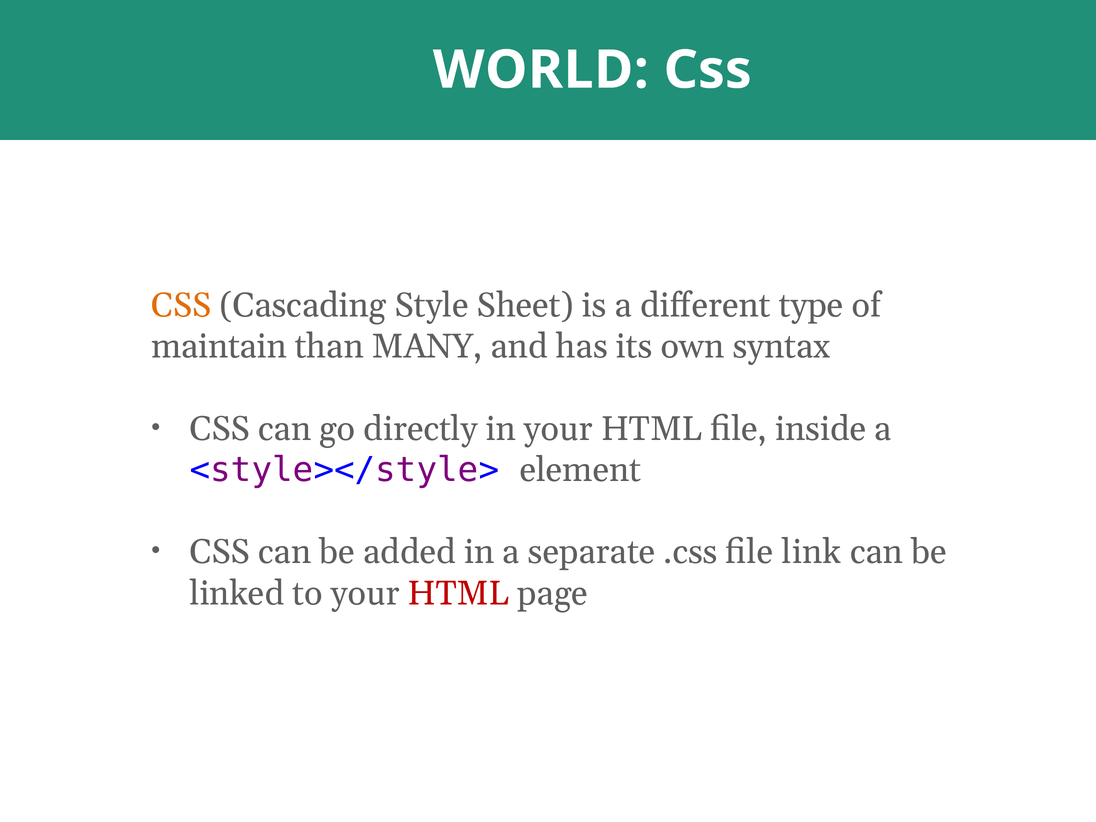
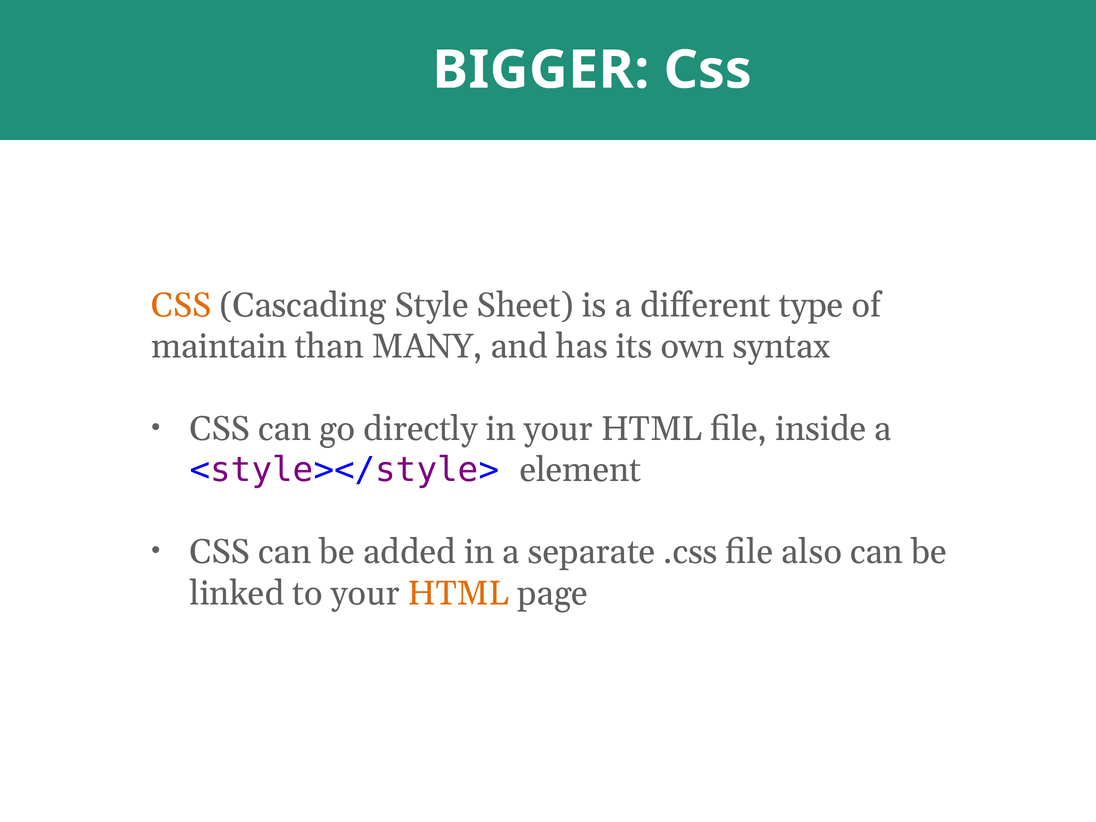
WORLD: WORLD -> BIGGER (541, 70)
link: link -> also (812, 552)
HTML colour: red -> orange (458, 593)
